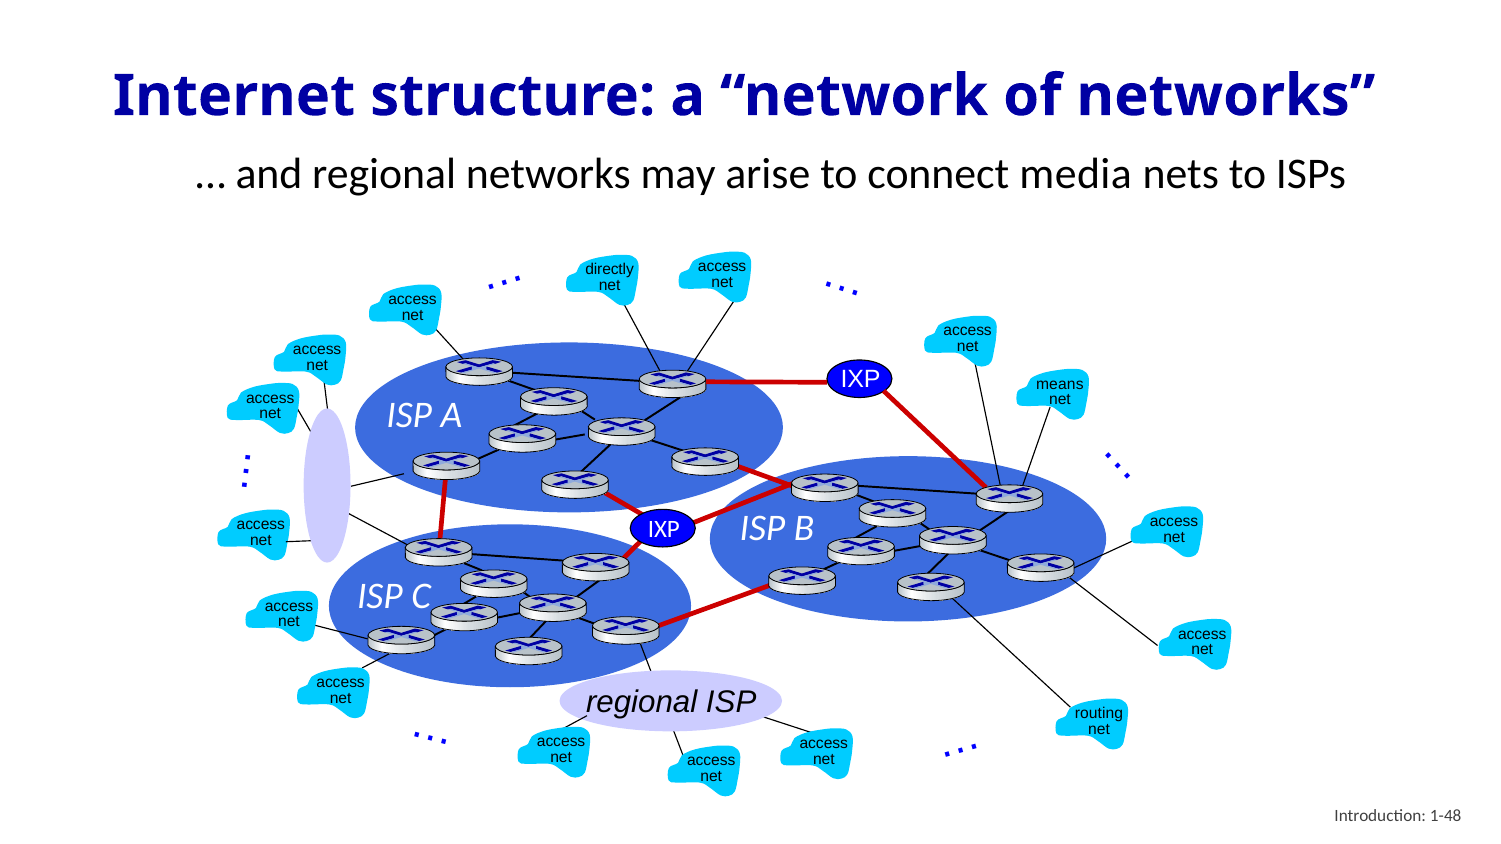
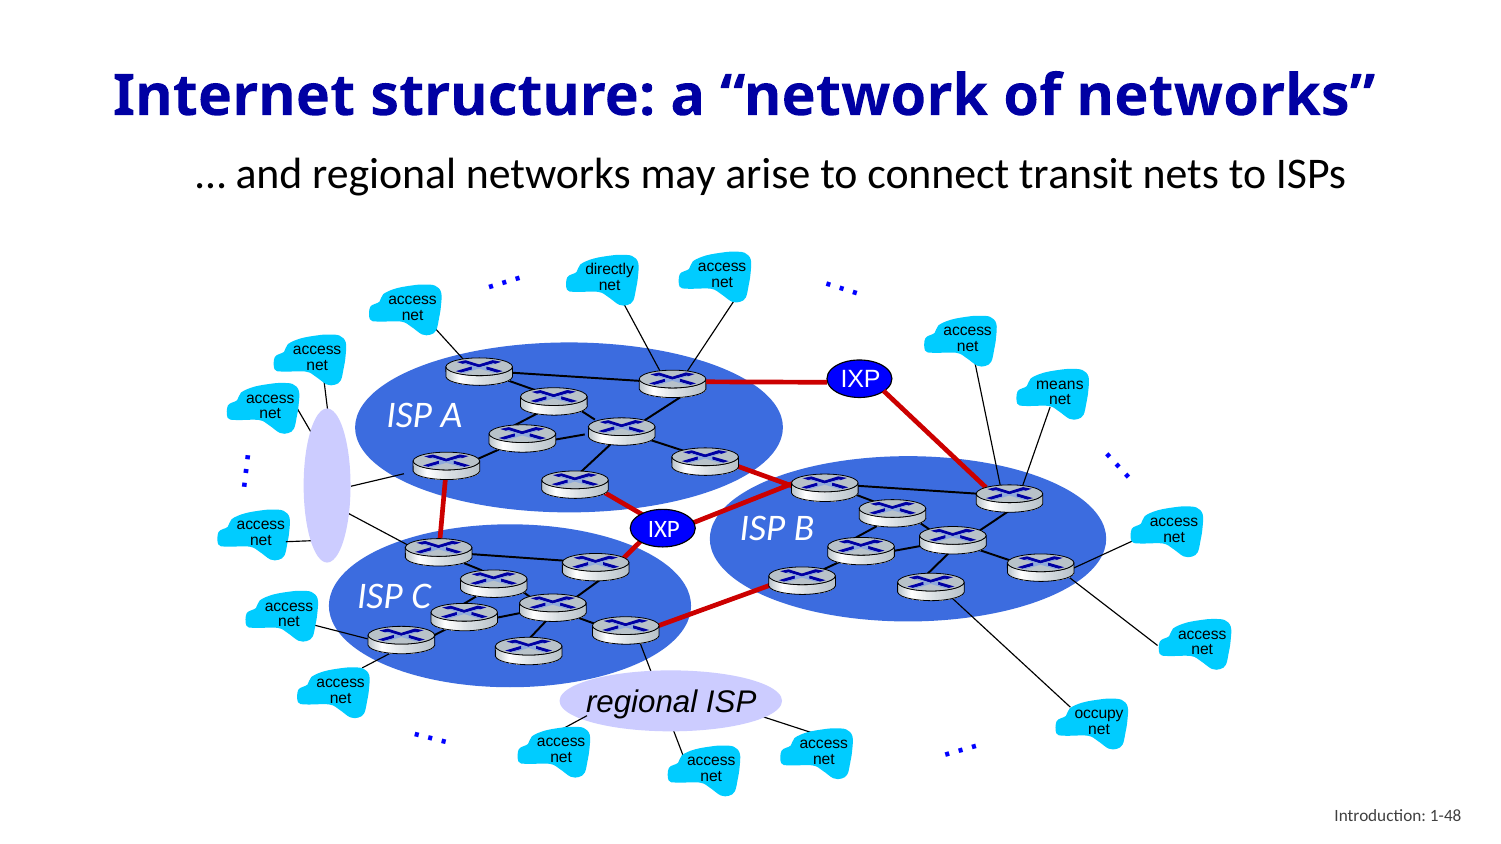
media: media -> transit (1076, 174)
routing: routing -> occupy (1099, 714)
